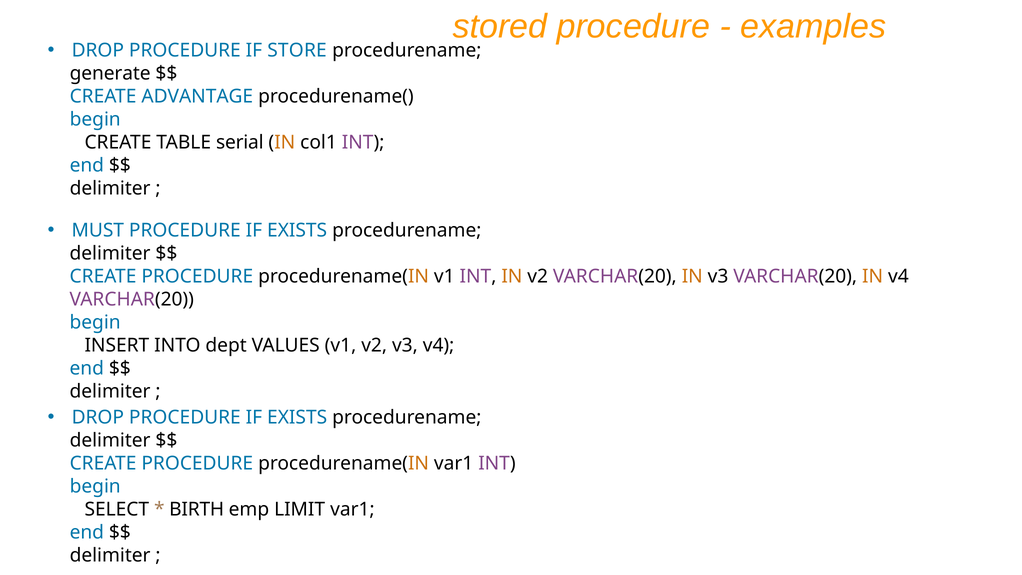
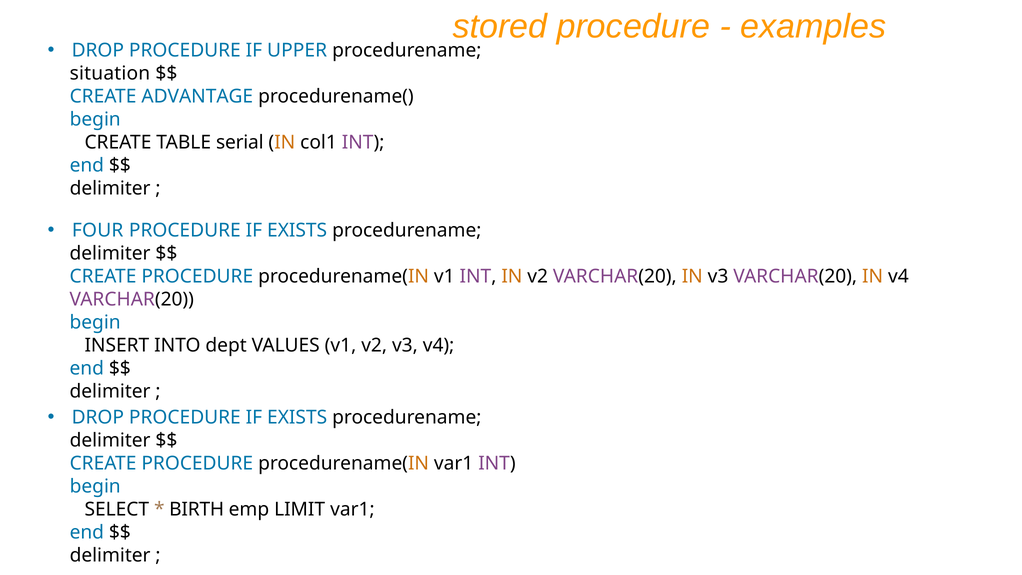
STORE: STORE -> UPPER (297, 50)
generate: generate -> situation (110, 73)
MUST: MUST -> FOUR (98, 230)
